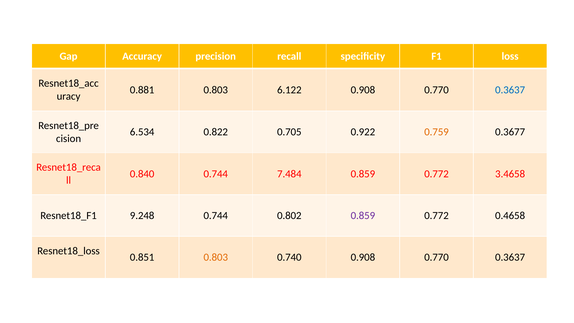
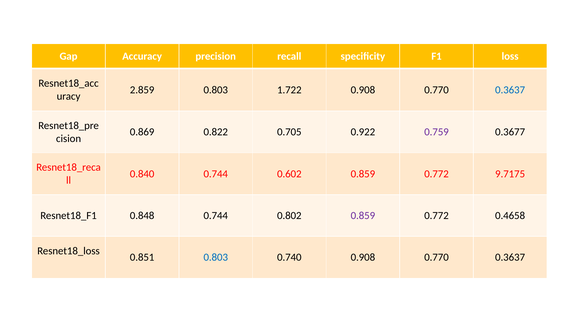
0.881: 0.881 -> 2.859 (142, 90)
6.122: 6.122 -> 1.722 (289, 90)
6.534: 6.534 -> 0.869 (142, 132)
0.759 colour: orange -> purple (436, 132)
7.484: 7.484 -> 0.602 (289, 174)
3.4658: 3.4658 -> 9.7175 (510, 174)
9.248: 9.248 -> 0.848 (142, 216)
0.803 colour: orange -> blue (216, 257)
